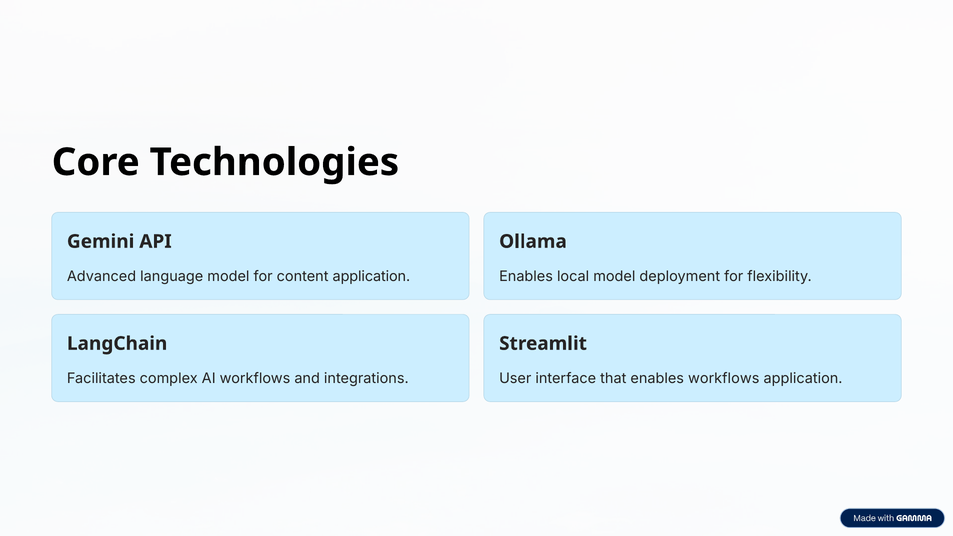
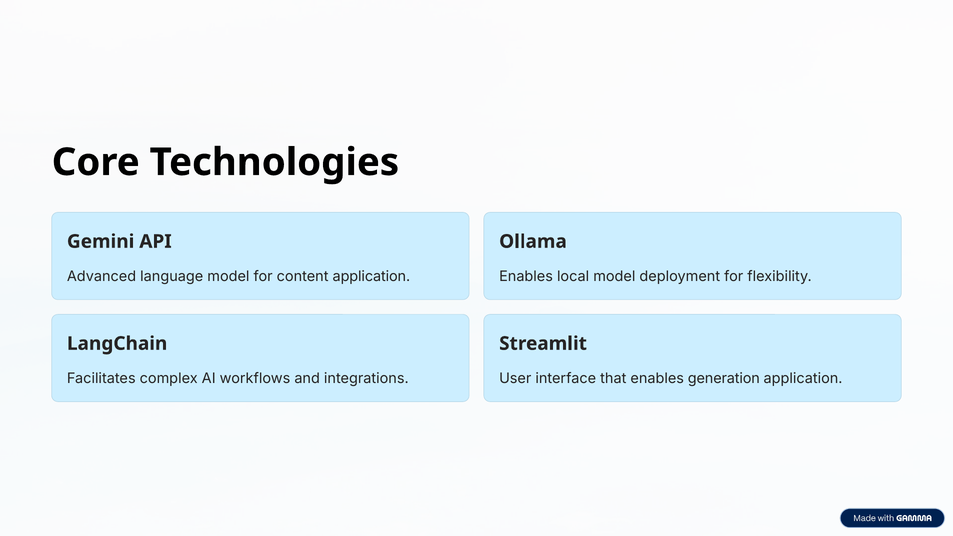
enables workflows: workflows -> generation (724, 379)
